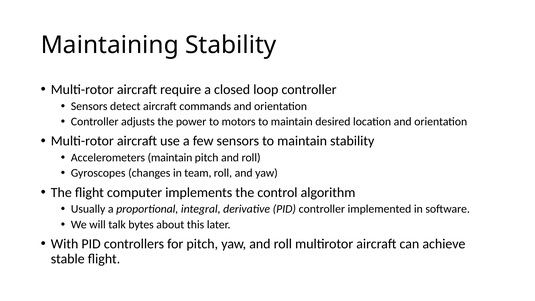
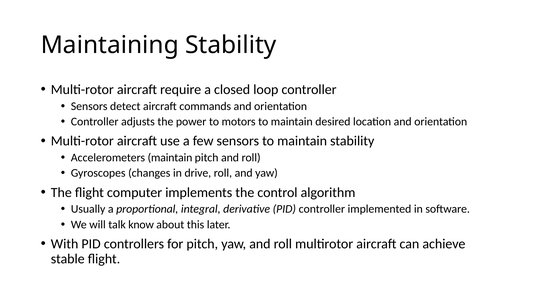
team: team -> drive (198, 173)
bytes: bytes -> know (141, 224)
